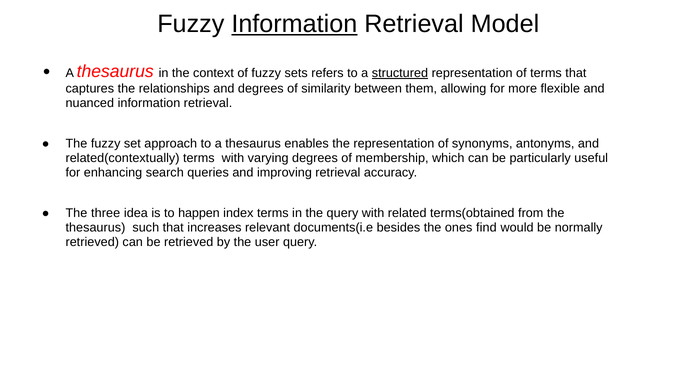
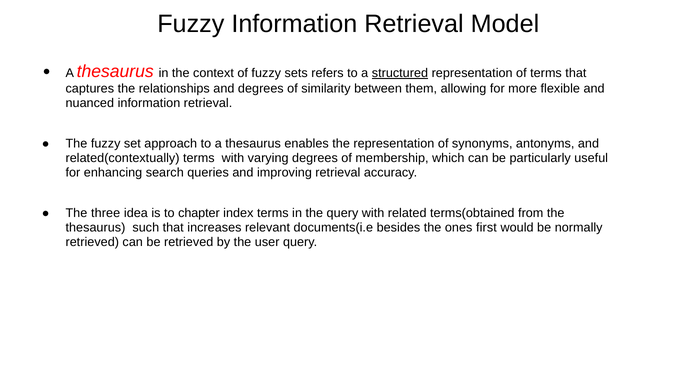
Information underline: present -> none (294, 24)
happen: happen -> chapter (199, 213)
find: find -> first (486, 228)
